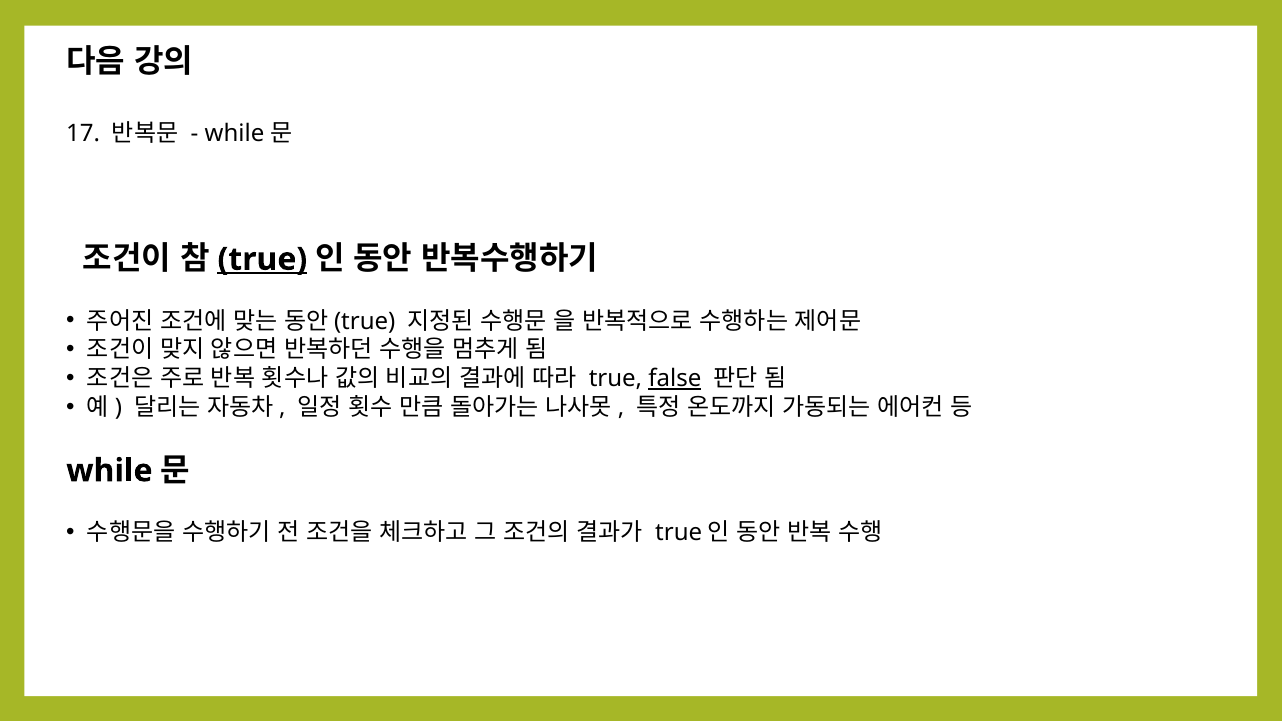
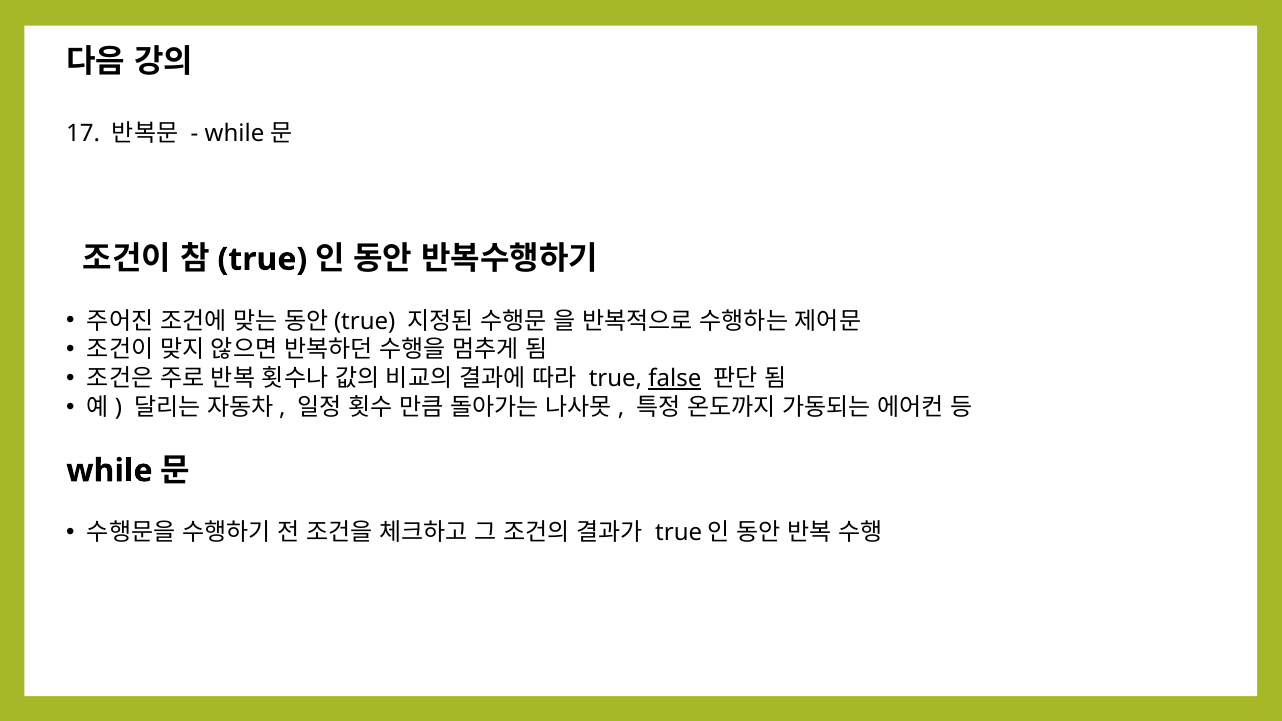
true underline: present -> none (262, 259)
